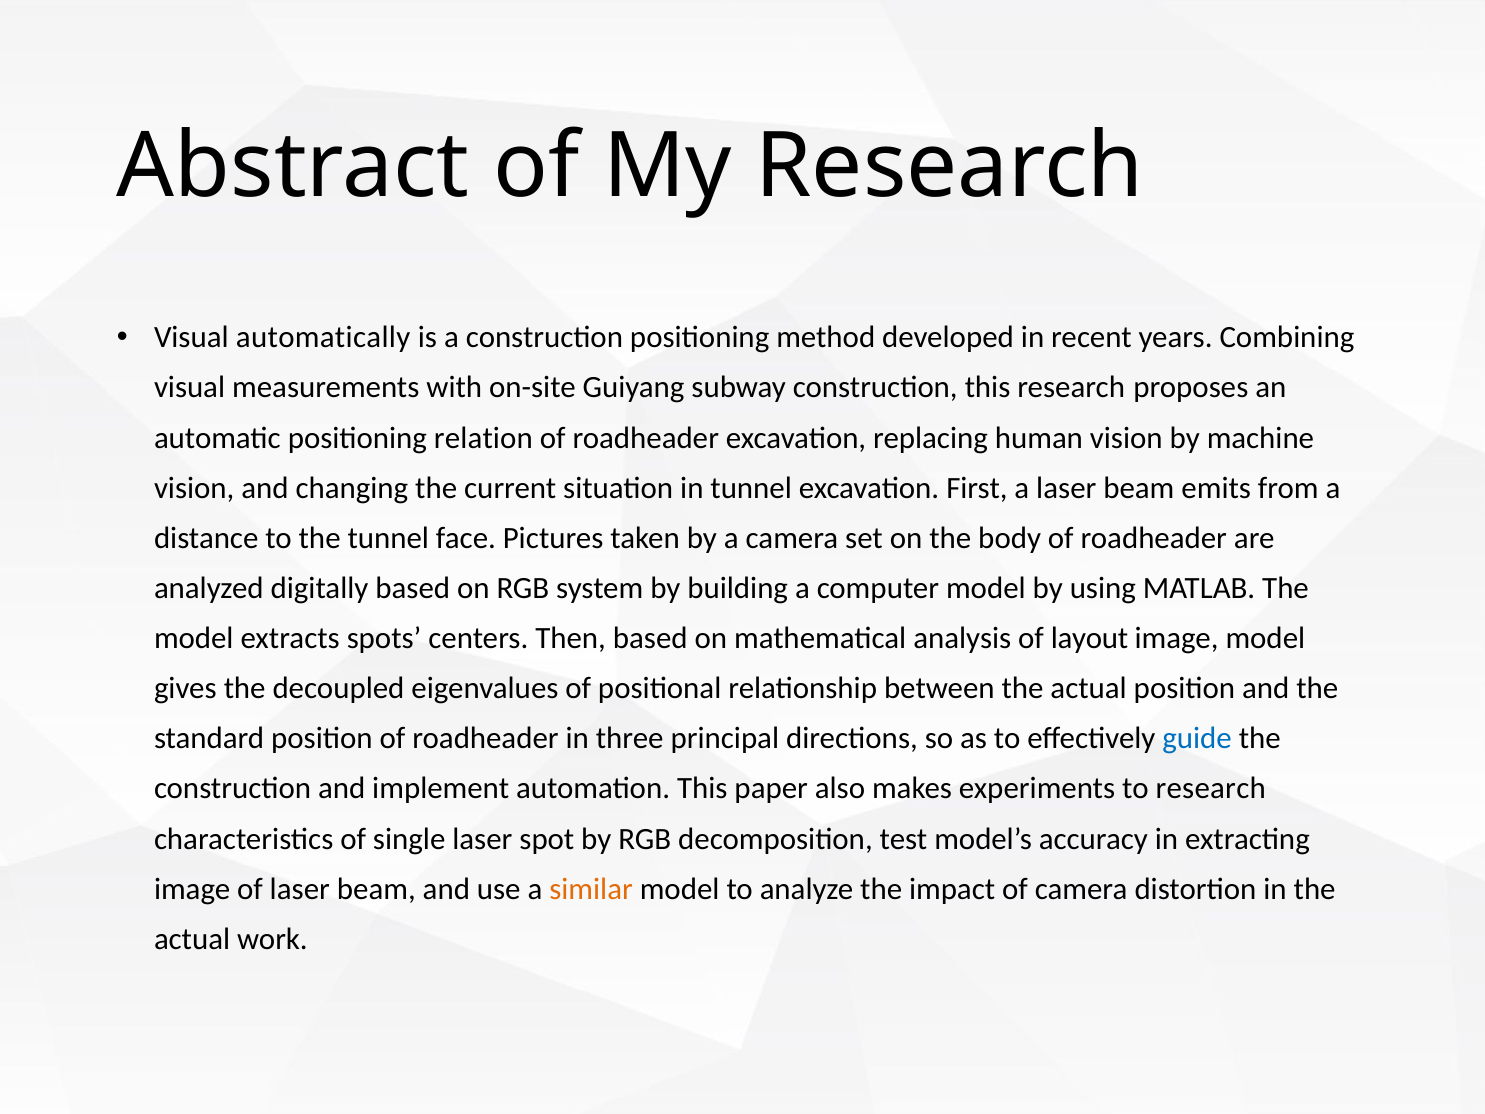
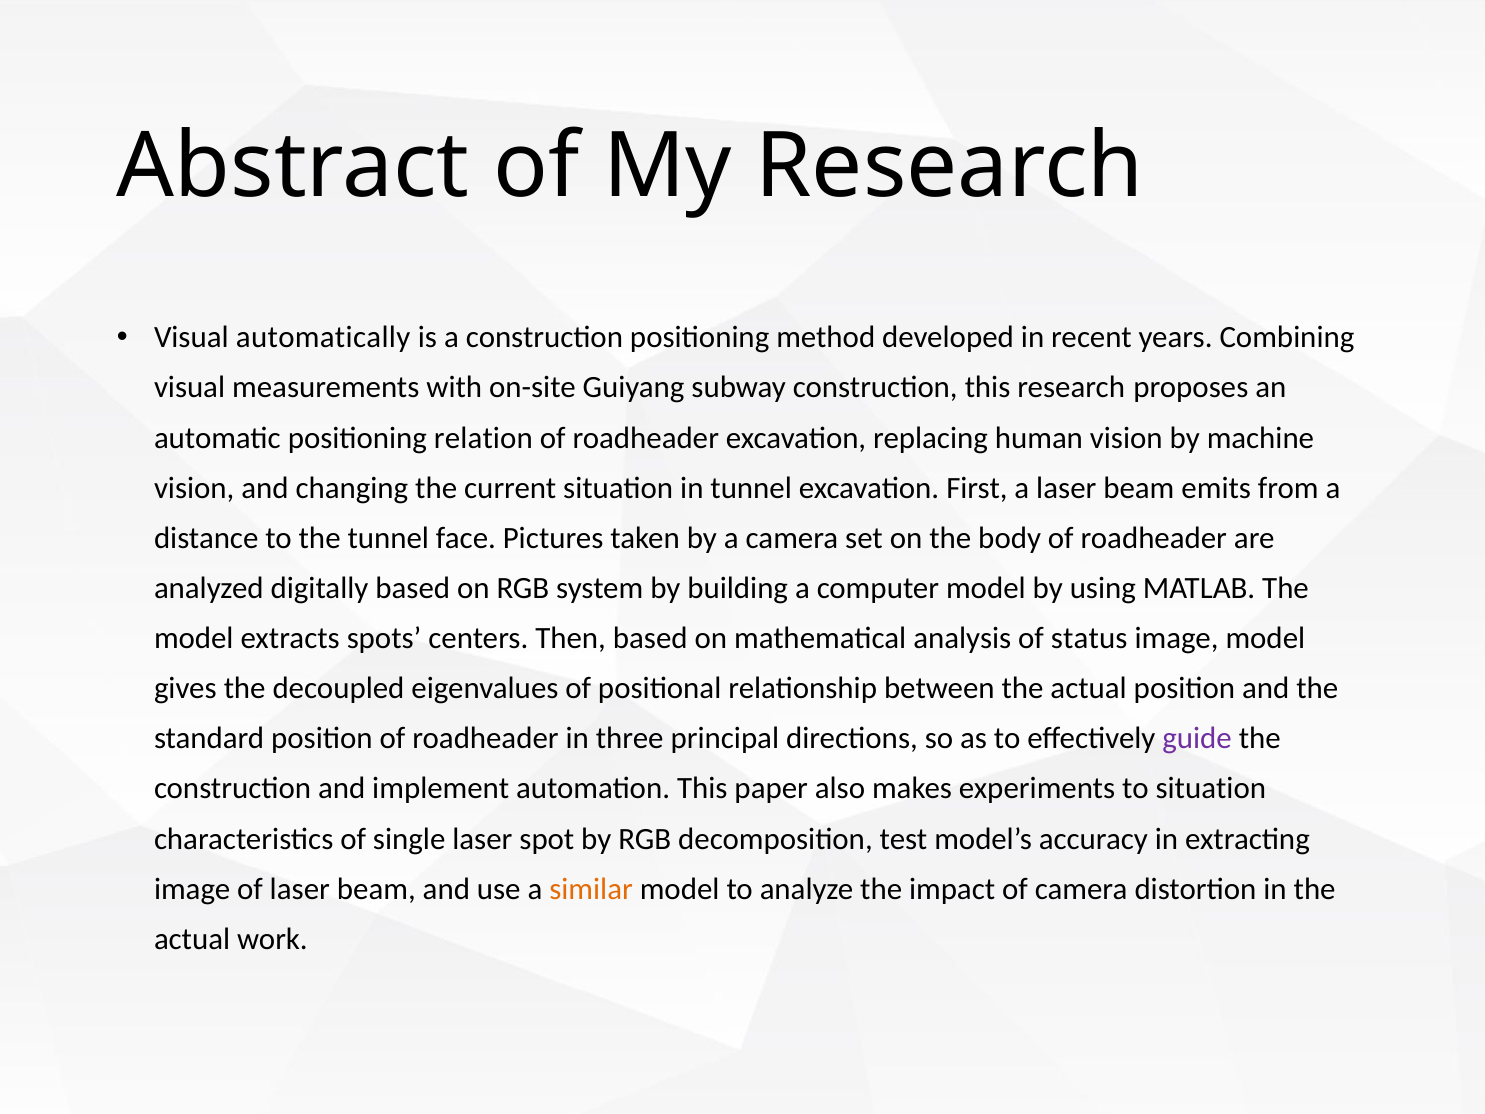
layout: layout -> status (1089, 638)
guide colour: blue -> purple (1197, 738)
to research: research -> situation (1211, 789)
